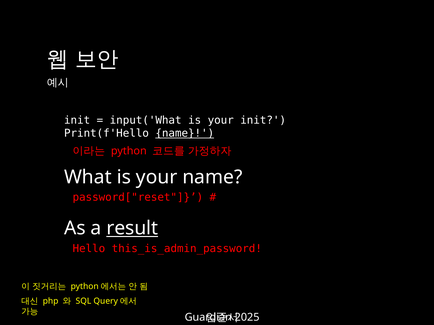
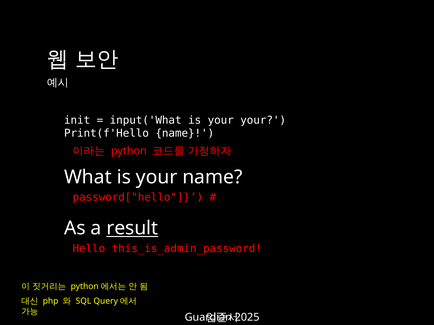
your init: init -> your (263, 120)
name underline: present -> none (185, 133)
password["reset: password["reset -> password["hello (138, 198)
